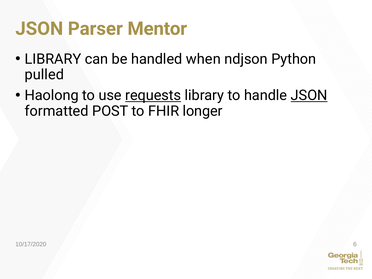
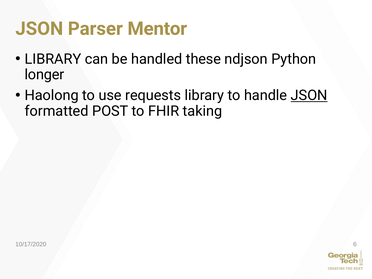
when: when -> these (203, 59)
pulled: pulled -> longer (44, 75)
requests underline: present -> none (153, 95)
longer: longer -> taking (203, 111)
